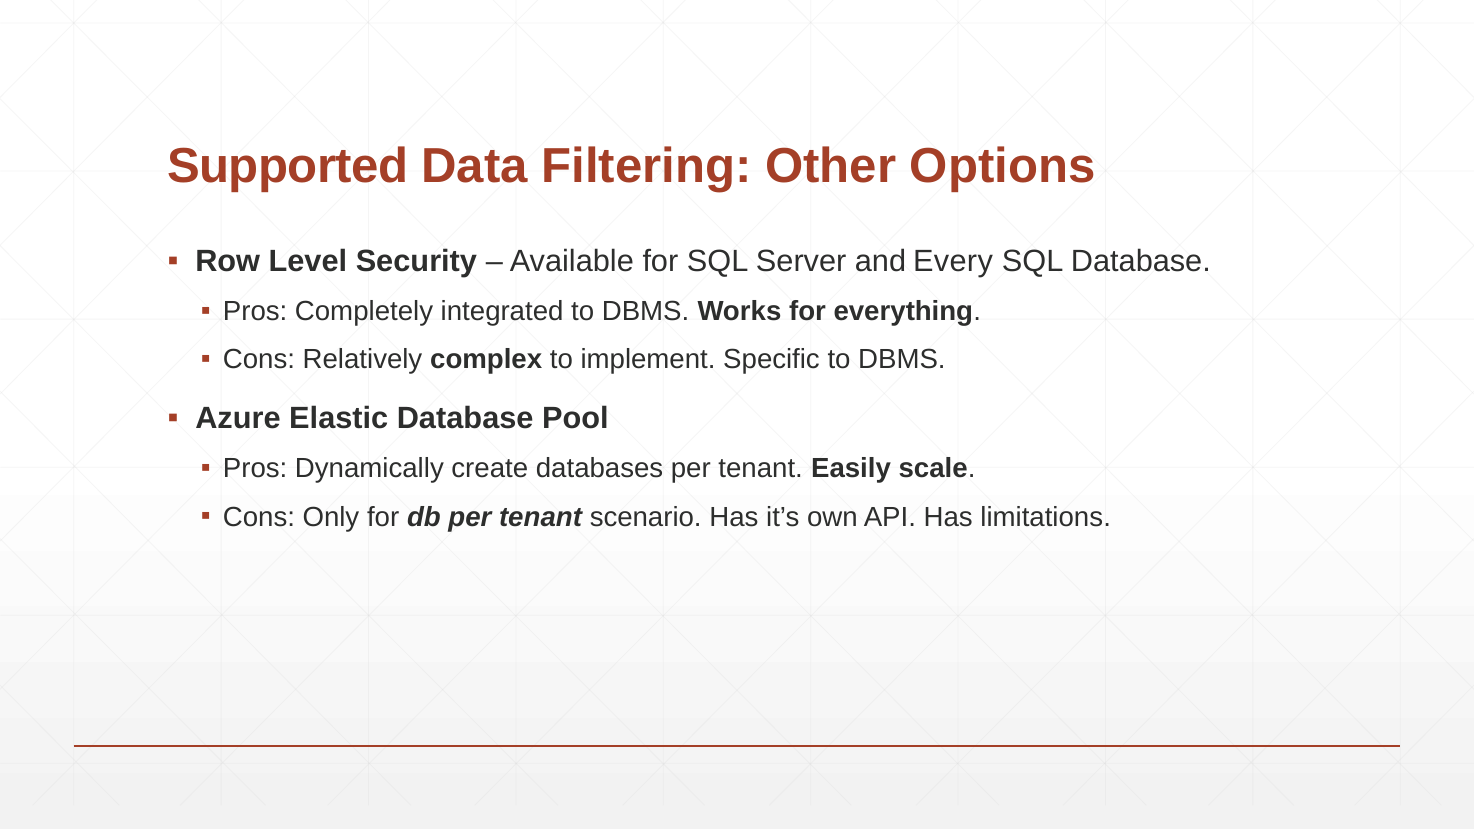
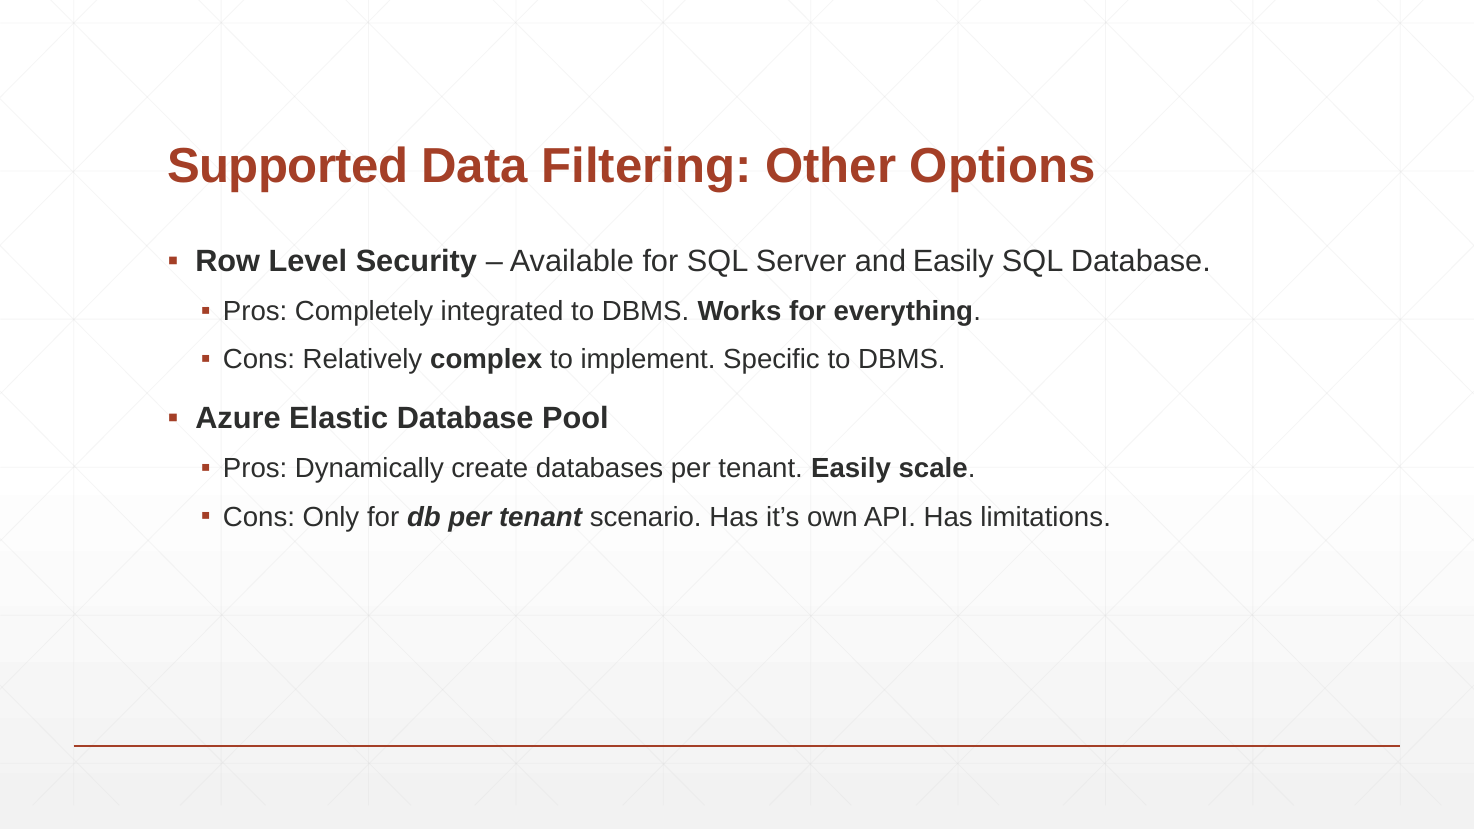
and Every: Every -> Easily (953, 261)
